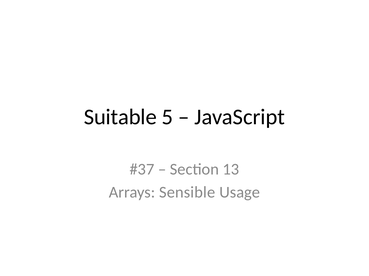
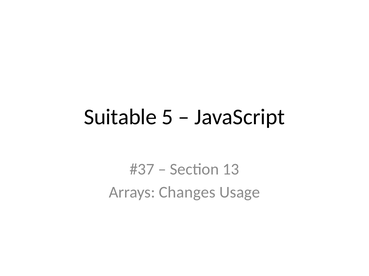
Sensible: Sensible -> Changes (187, 193)
